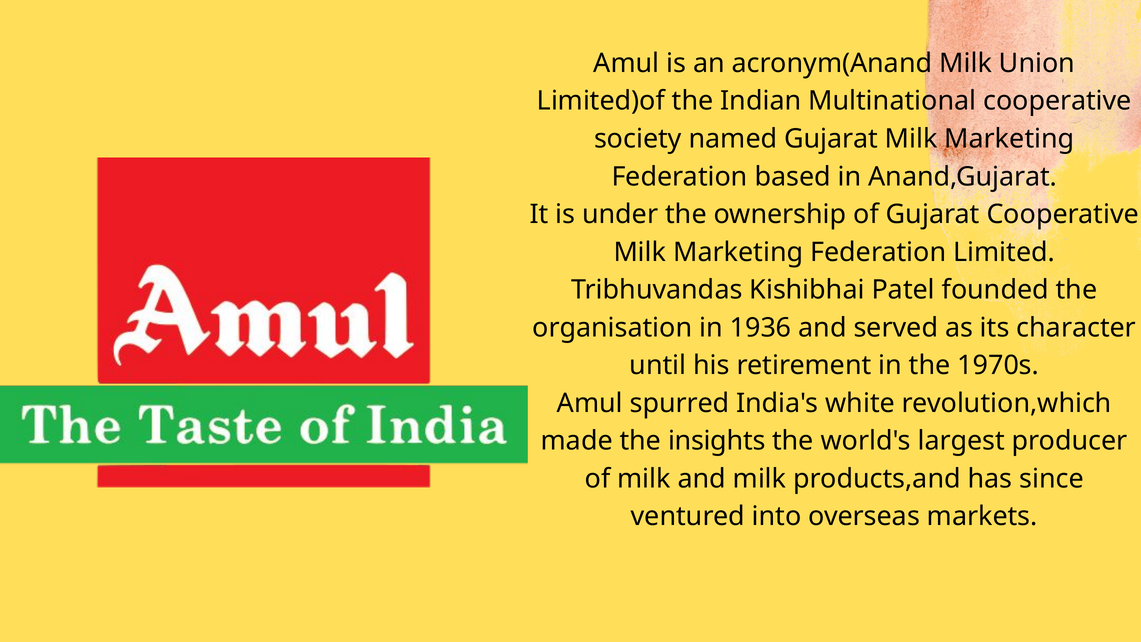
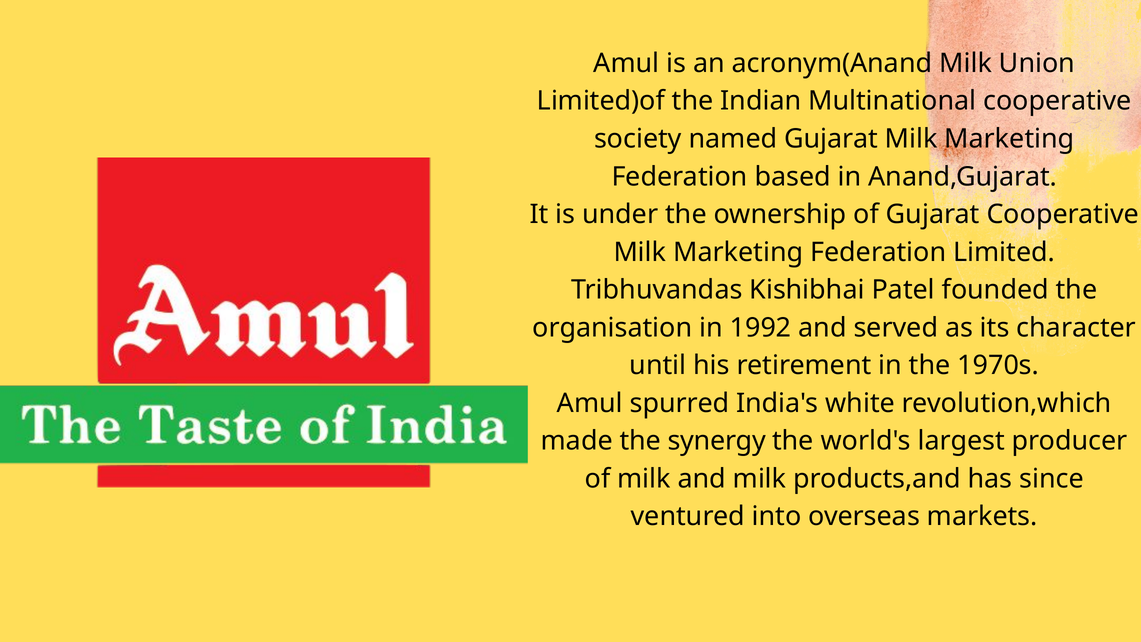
1936: 1936 -> 1992 (761, 328)
insights: insights -> synergy (717, 441)
